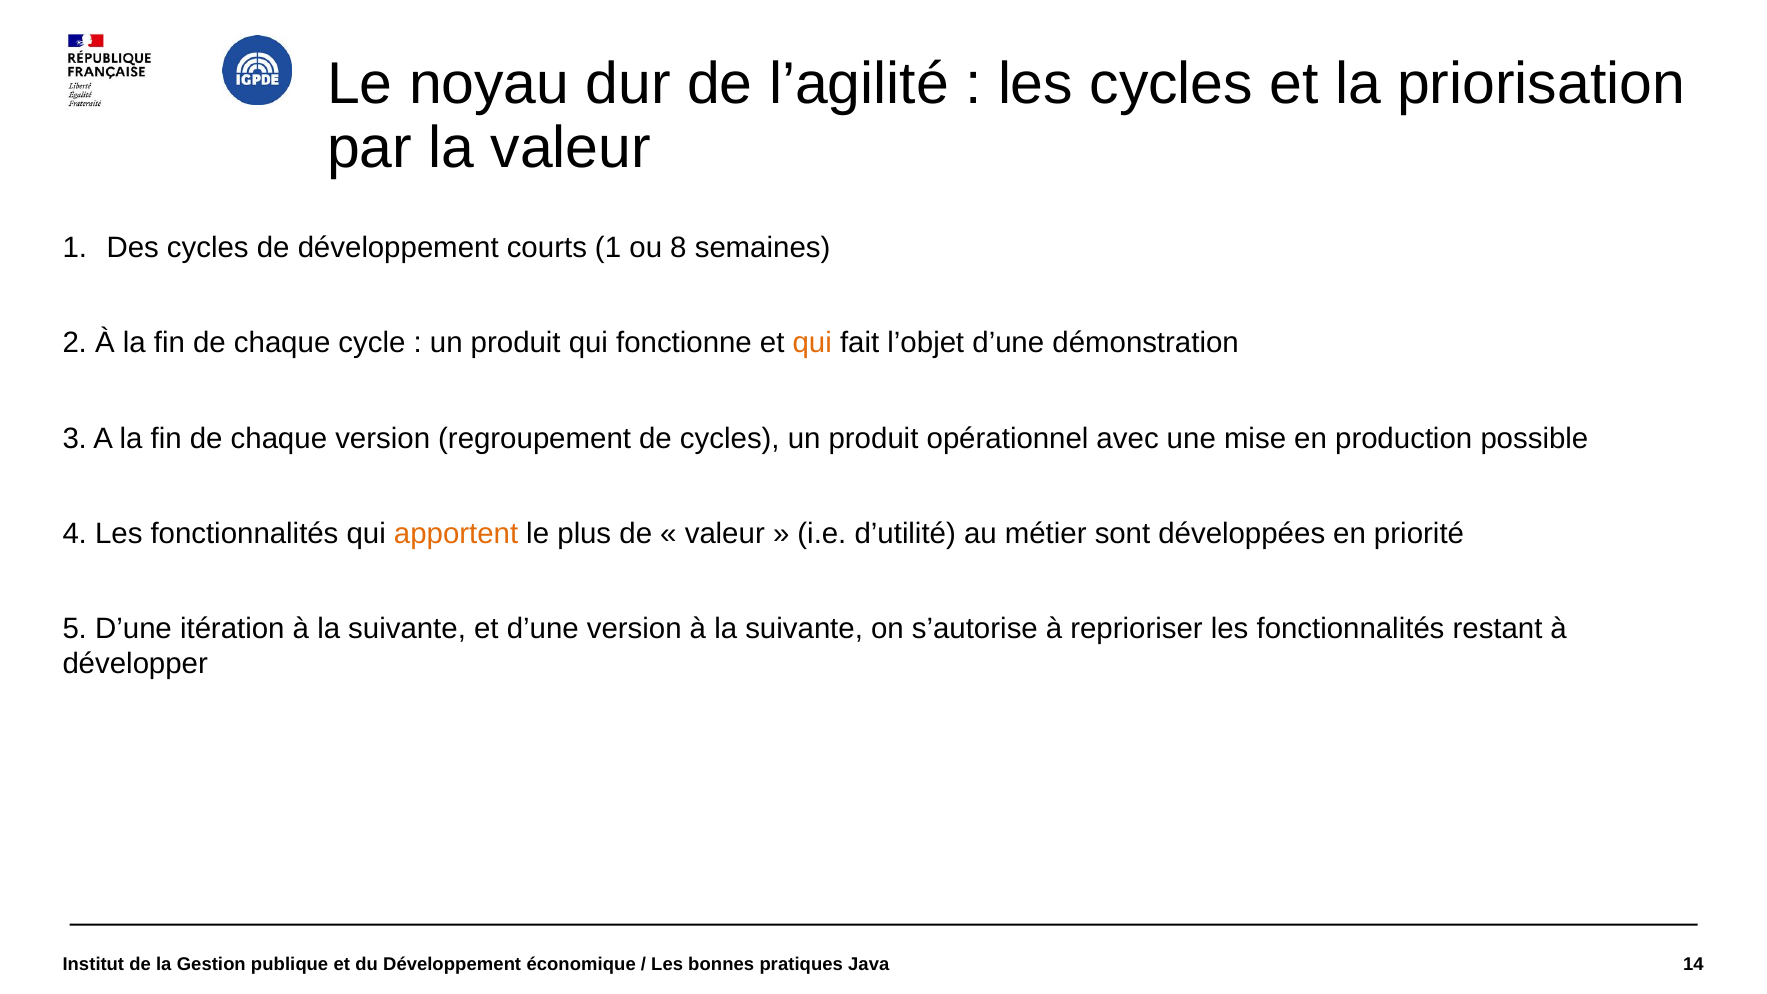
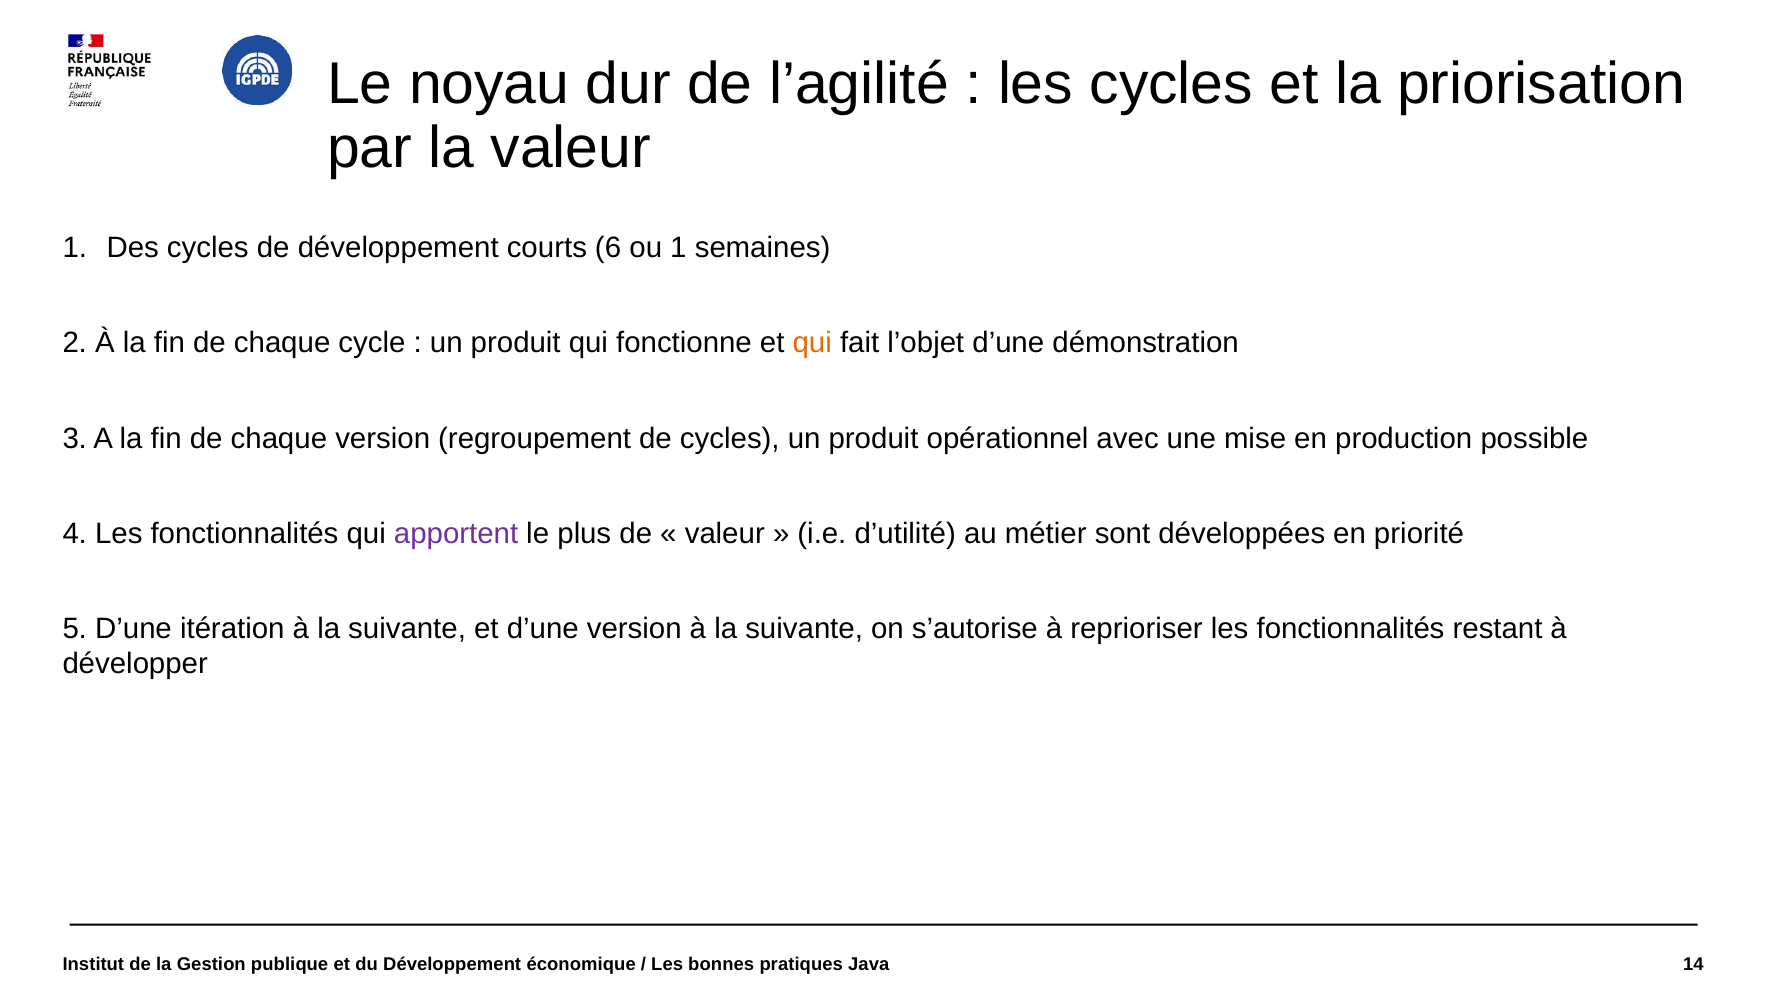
courts 1: 1 -> 6 (608, 248)
ou 8: 8 -> 1 (678, 248)
apportent colour: orange -> purple (456, 533)
